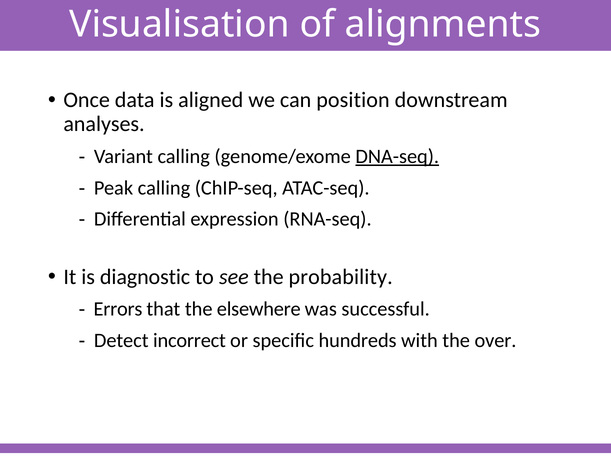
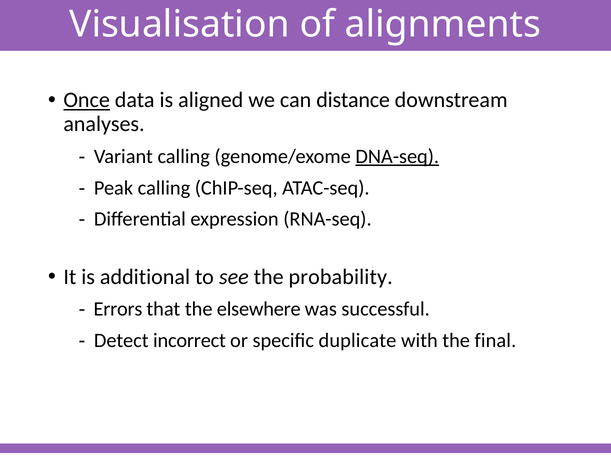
Once underline: none -> present (87, 100)
position: position -> distance (353, 100)
diagnostic: diagnostic -> additional (145, 276)
hundreds: hundreds -> duplicate (357, 340)
over: over -> final (495, 340)
